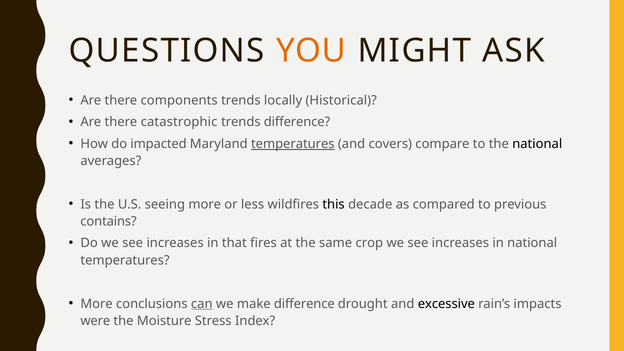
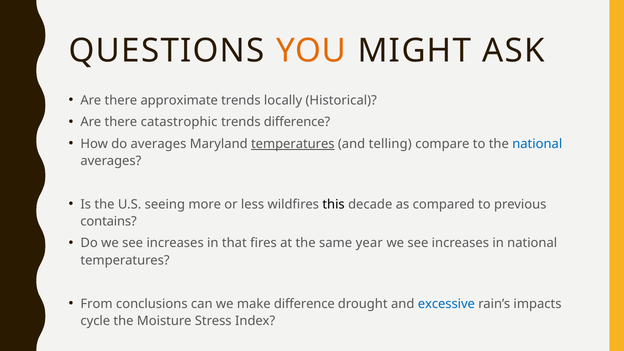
components: components -> approximate (179, 100)
do impacted: impacted -> averages (158, 144)
covers: covers -> telling (390, 144)
national colour: black -> blue (537, 144)
crop: crop -> year (369, 243)
More: More -> From (97, 304)
can underline: present -> none (202, 304)
excessive colour: black -> blue (446, 304)
were: were -> cycle (95, 321)
